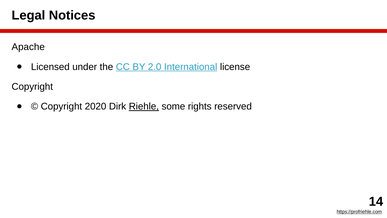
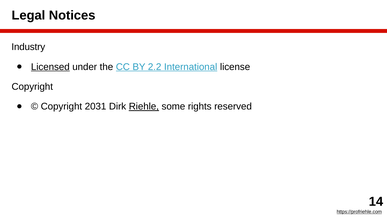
Apache: Apache -> Industry (28, 47)
Licensed underline: none -> present (50, 67)
2.0: 2.0 -> 2.2 (155, 67)
2020: 2020 -> 2031 (96, 106)
